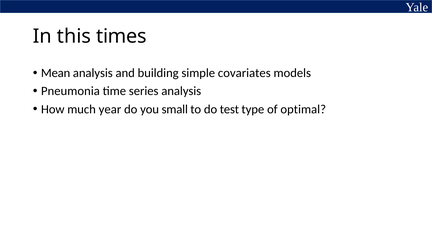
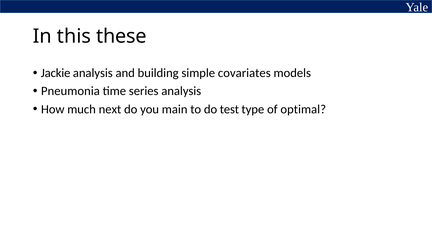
times: times -> these (121, 36)
Mean: Mean -> Jackie (56, 73)
year: year -> next (110, 109)
small: small -> main (175, 109)
